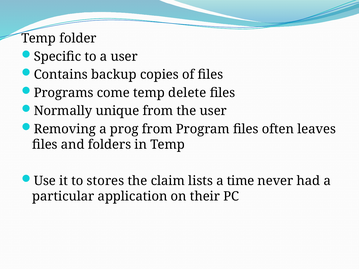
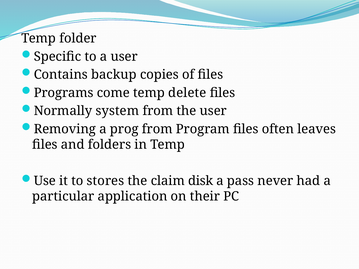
unique: unique -> system (117, 111)
lists: lists -> disk (201, 181)
time: time -> pass (240, 181)
